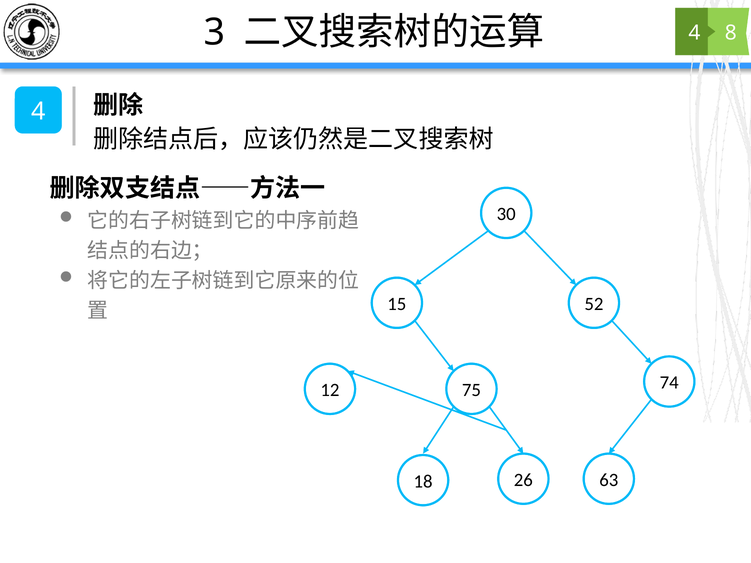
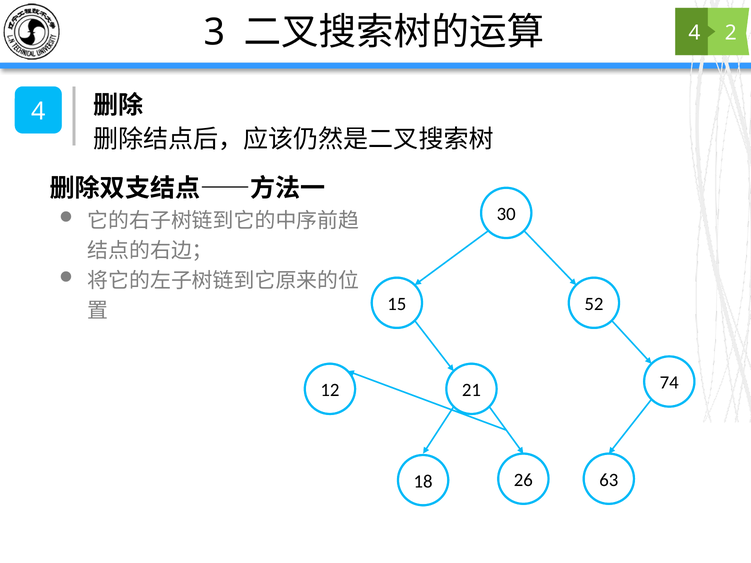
8: 8 -> 2 (731, 33)
75: 75 -> 21 (471, 390)
